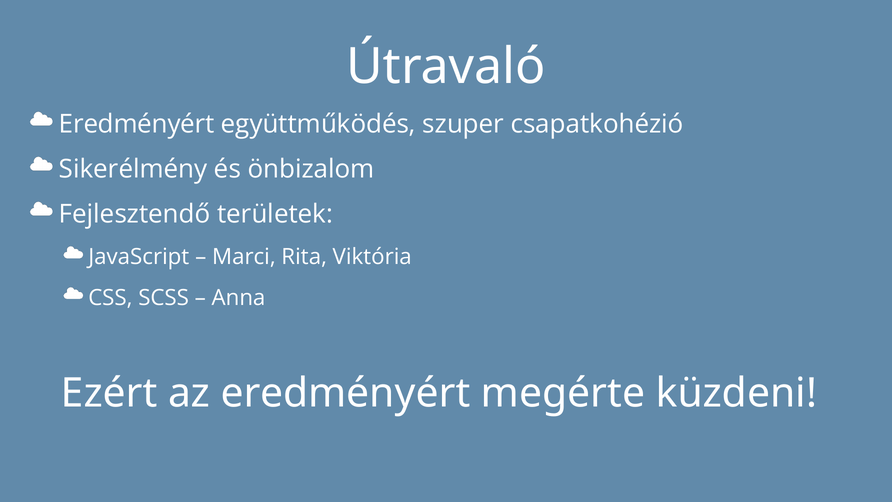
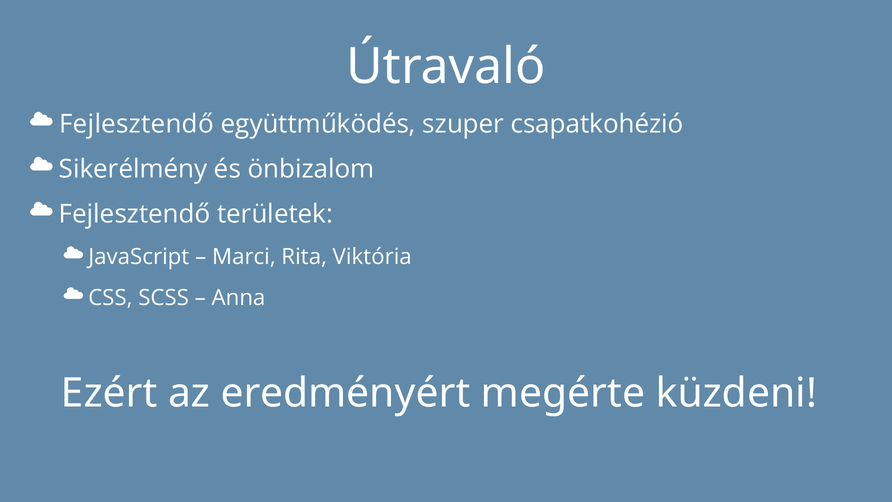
Eredményért: Eredményért -> Fejlesztendő (136, 124)
